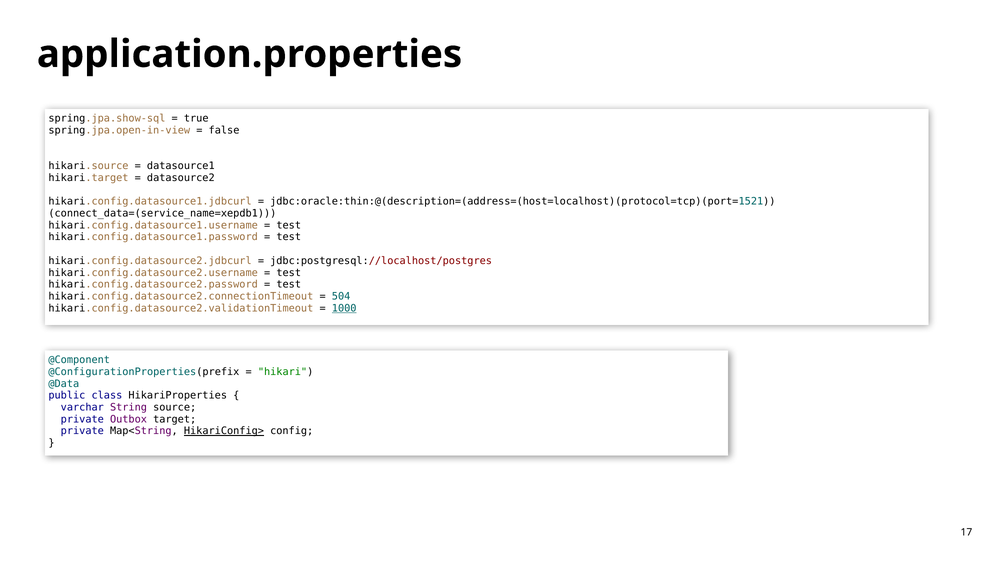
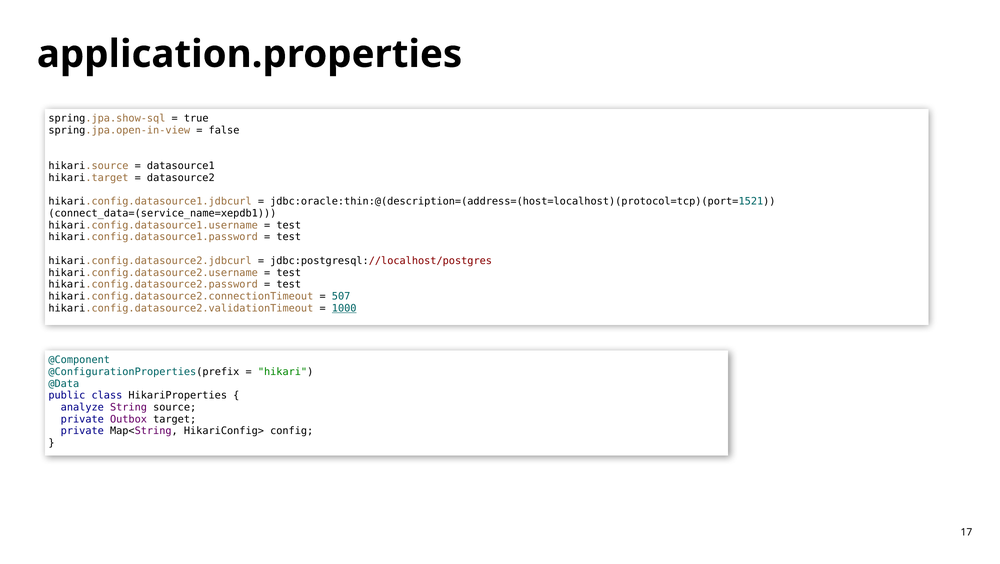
504: 504 -> 507 (341, 296)
varchar: varchar -> analyze (82, 407)
HikariConfig> underline: present -> none (224, 431)
